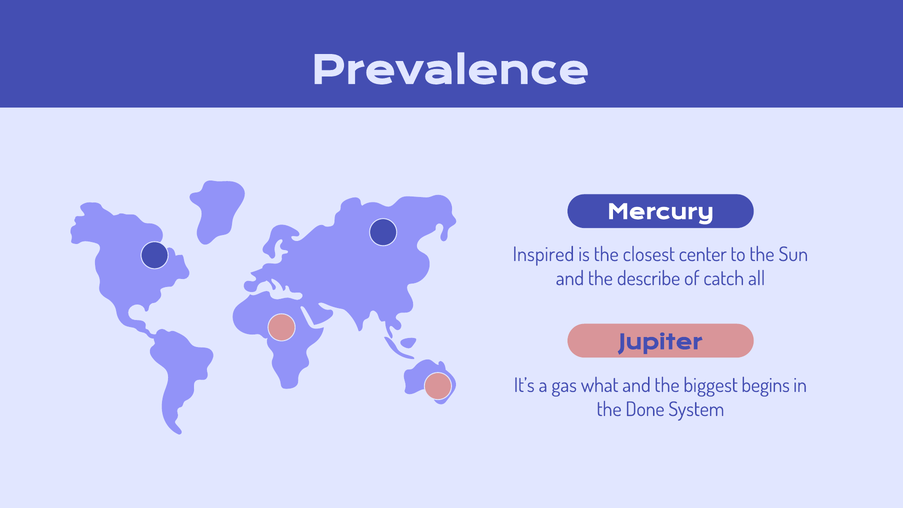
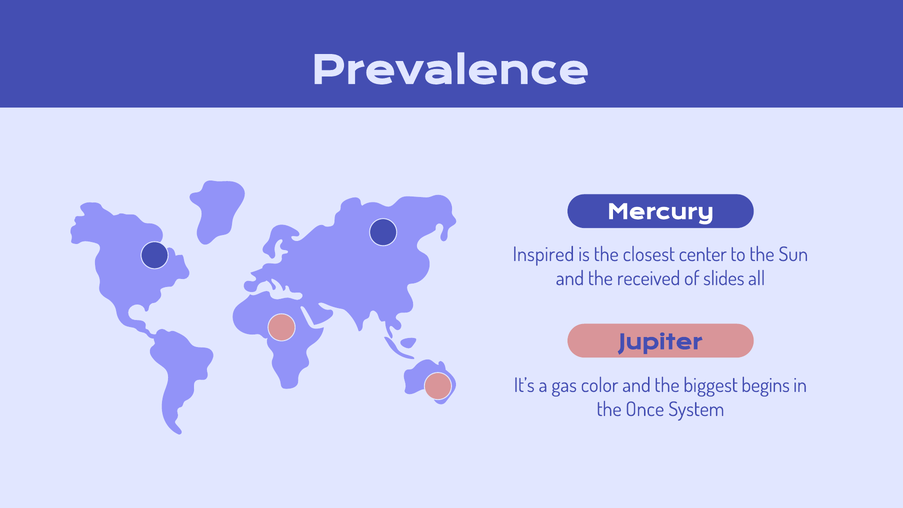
describe: describe -> received (649, 279)
catch: catch -> slides (724, 279)
what: what -> color (600, 385)
Done: Done -> Once (645, 409)
